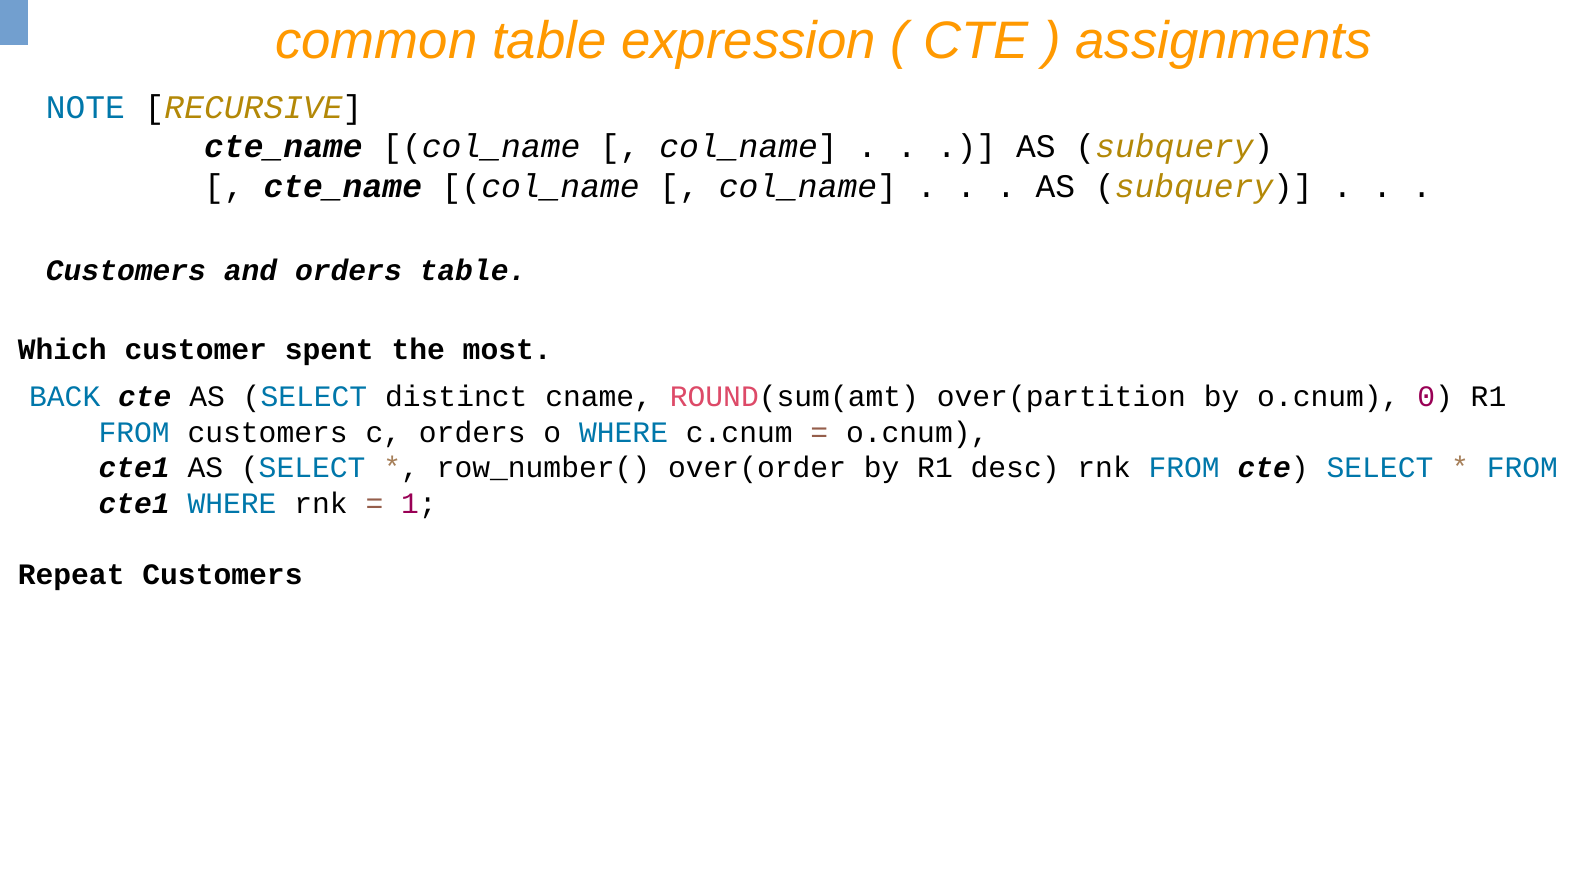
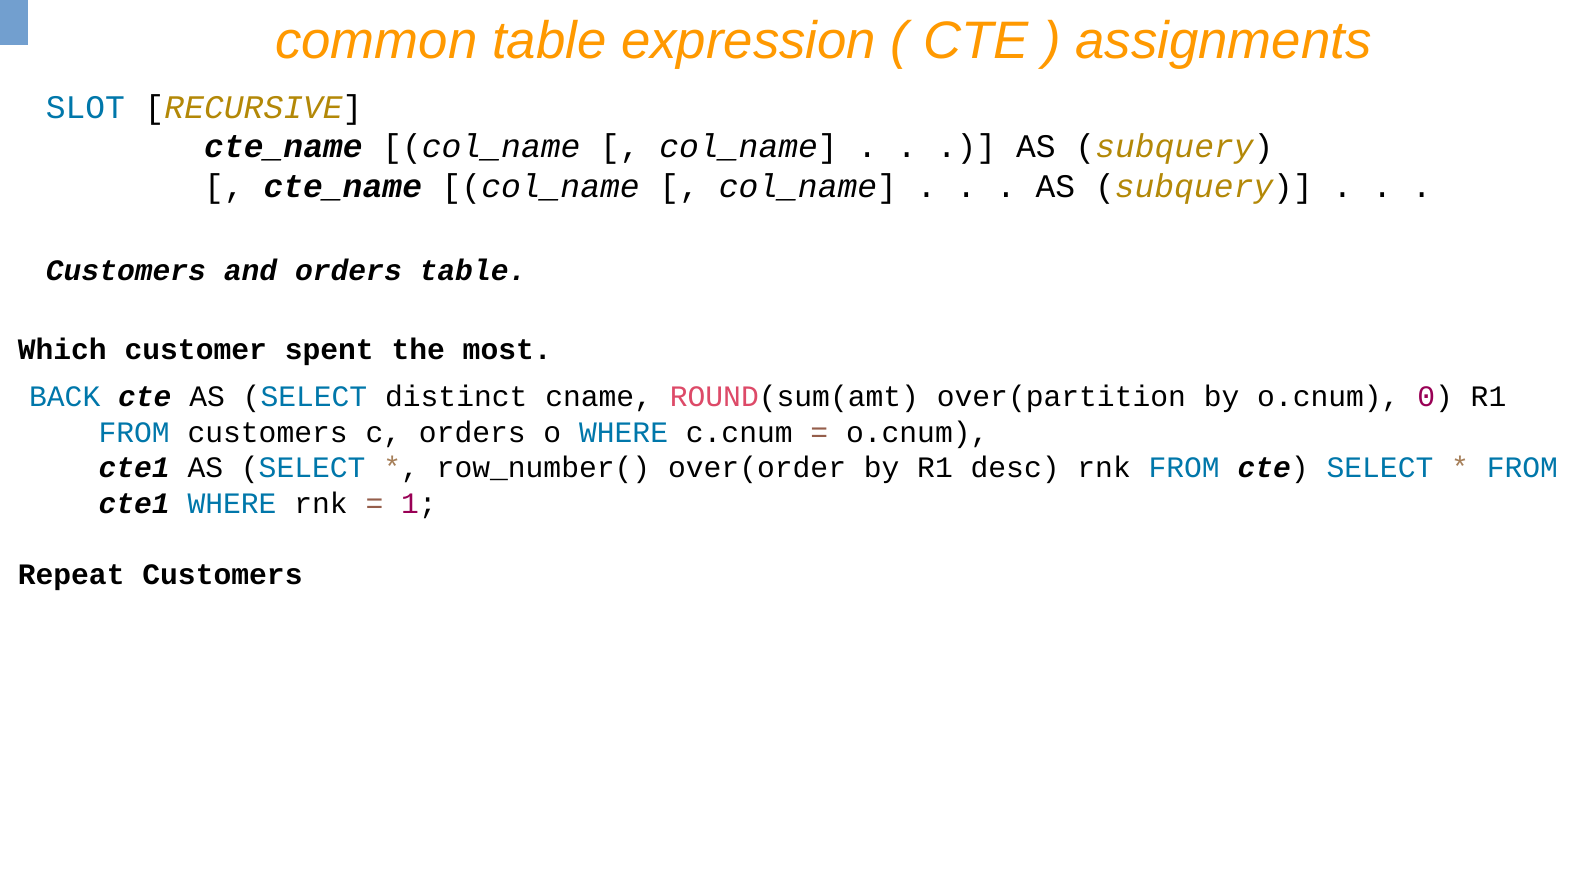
NOTE: NOTE -> SLOT (85, 107)
